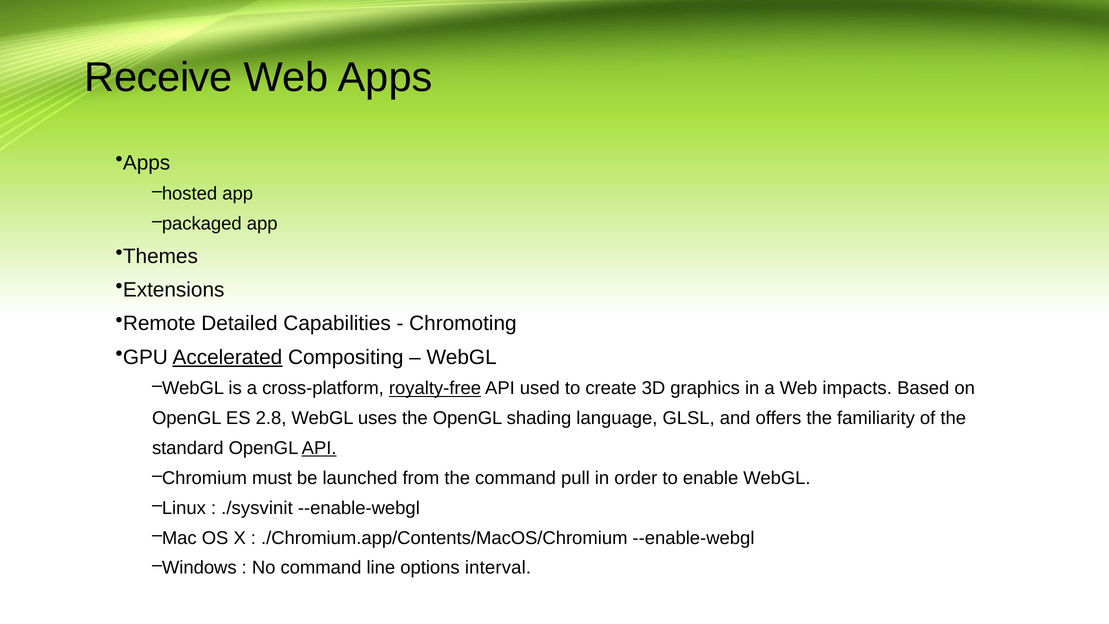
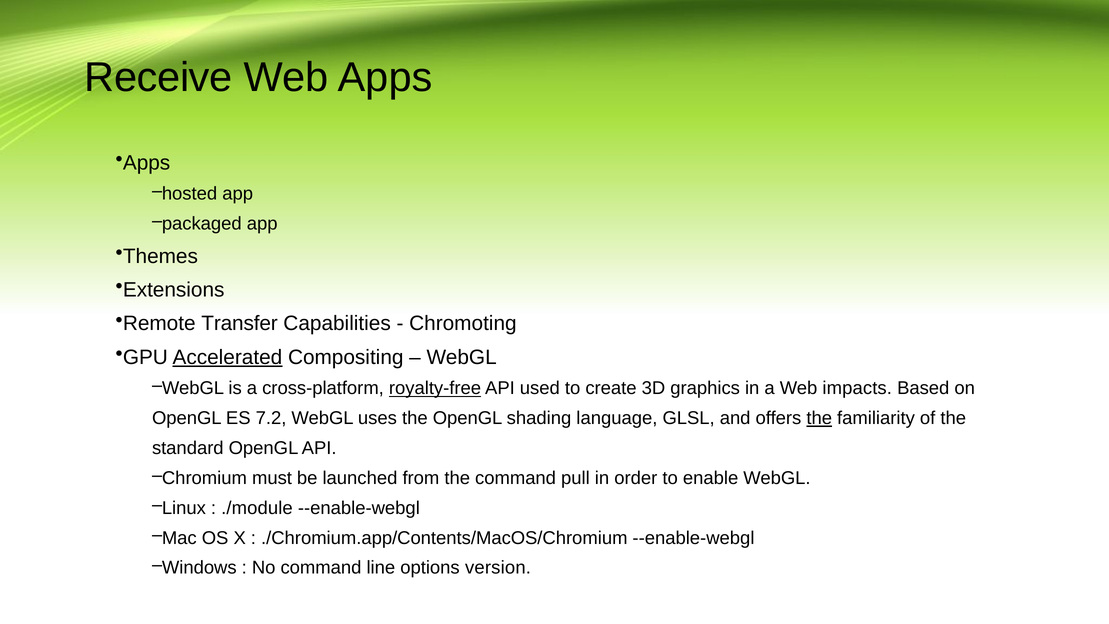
Detailed: Detailed -> Transfer (240, 323)
2.8: 2.8 -> 7.2 (271, 418)
the underline: none -> present (819, 418)
API underline: present -> none (319, 448)
./sysvinit: ./sysvinit -> ./module (257, 508)
interval: interval -> version (498, 568)
